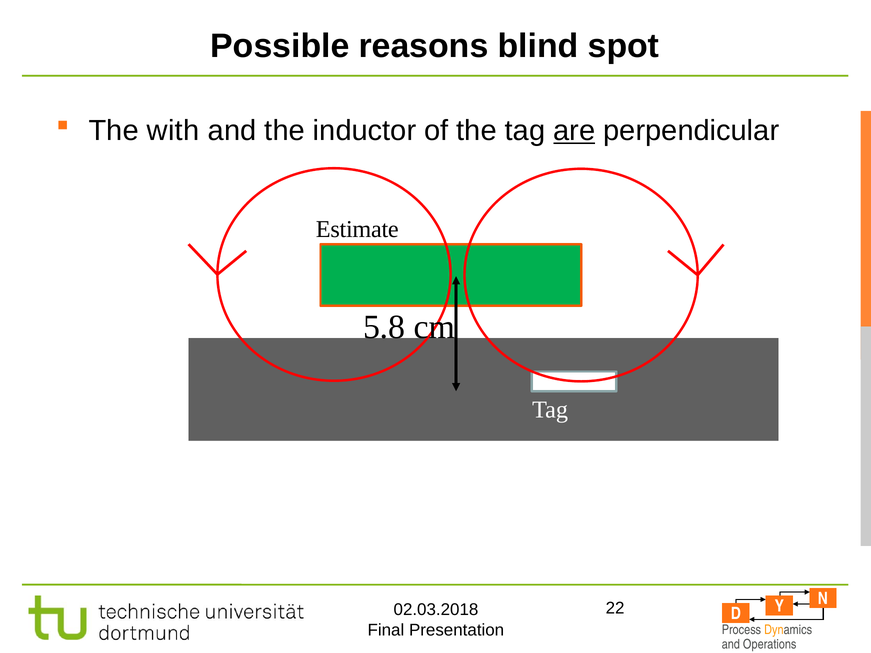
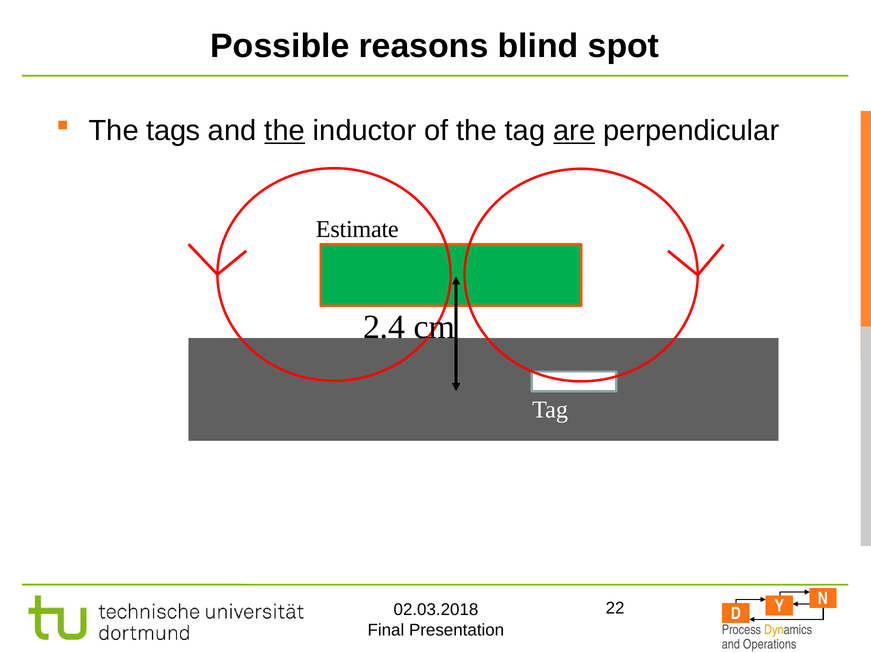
with: with -> tags (173, 131)
the underline: none -> present (285, 131)
5.8: 5.8 -> 2.4 (384, 327)
